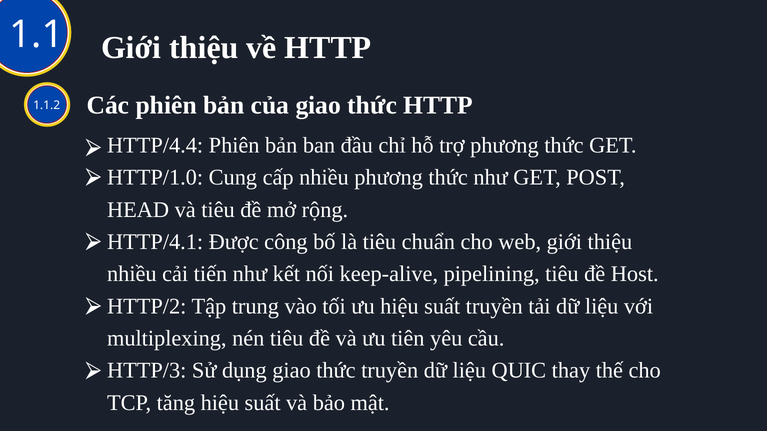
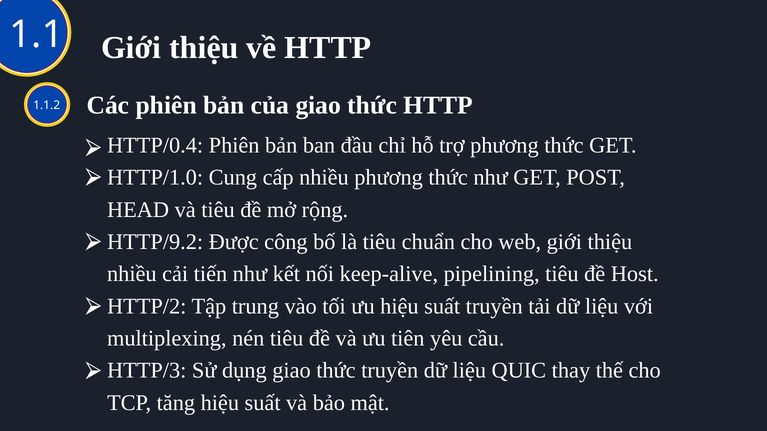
HTTP/4.4: HTTP/4.4 -> HTTP/0.4 (155, 145)
HTTP/4.1: HTTP/4.1 -> HTTP/9.2 (155, 242)
